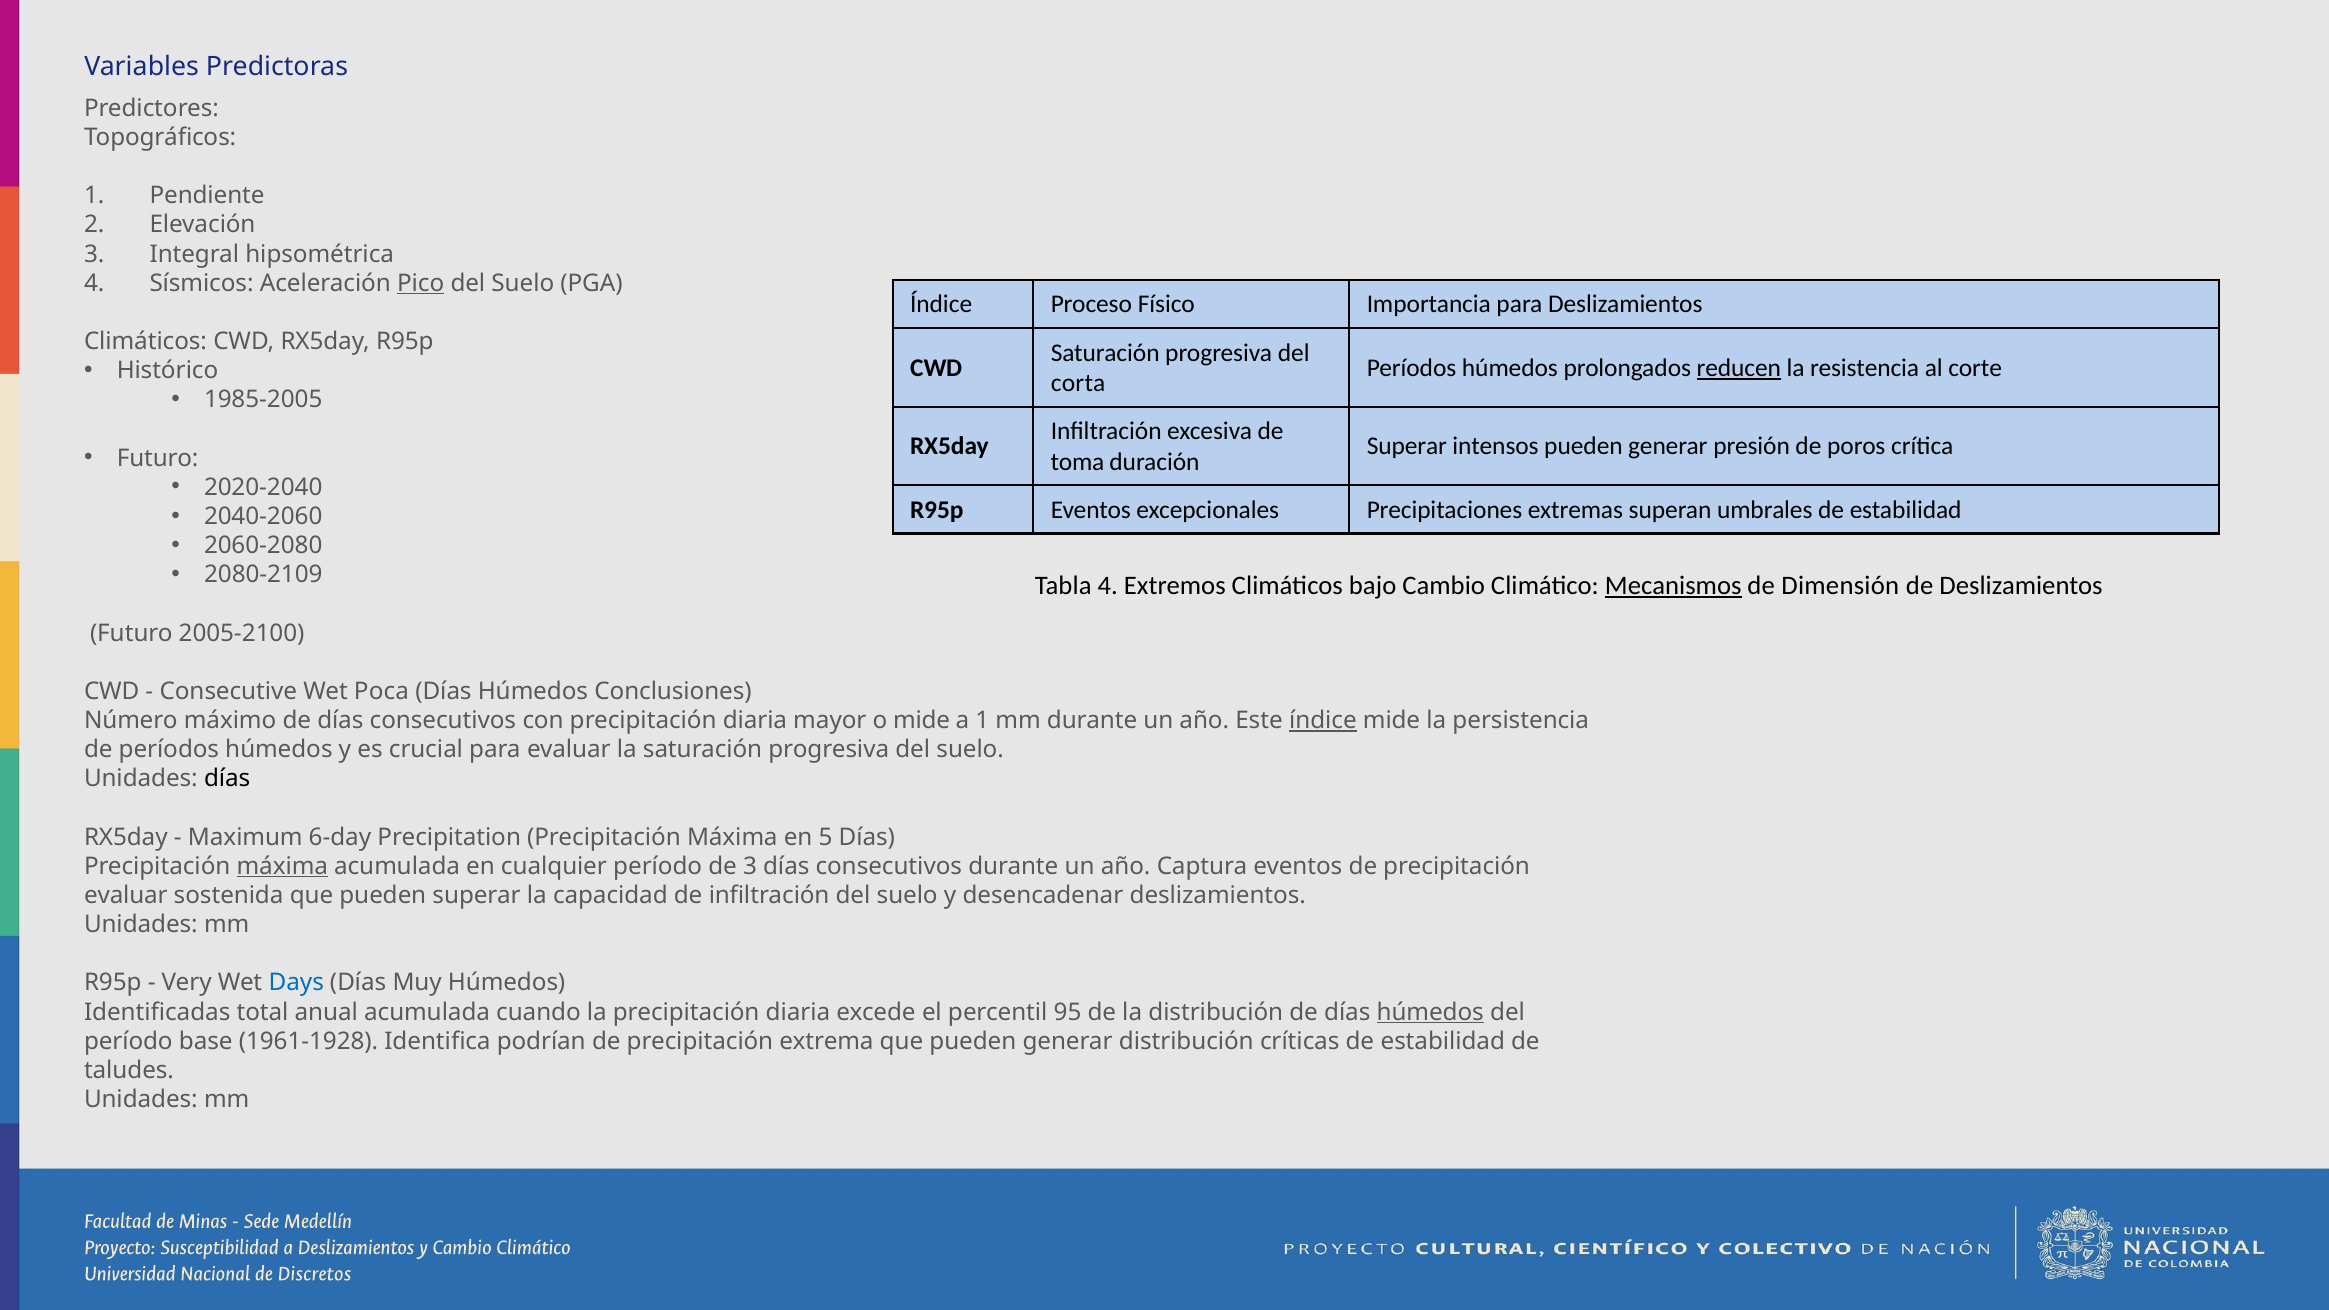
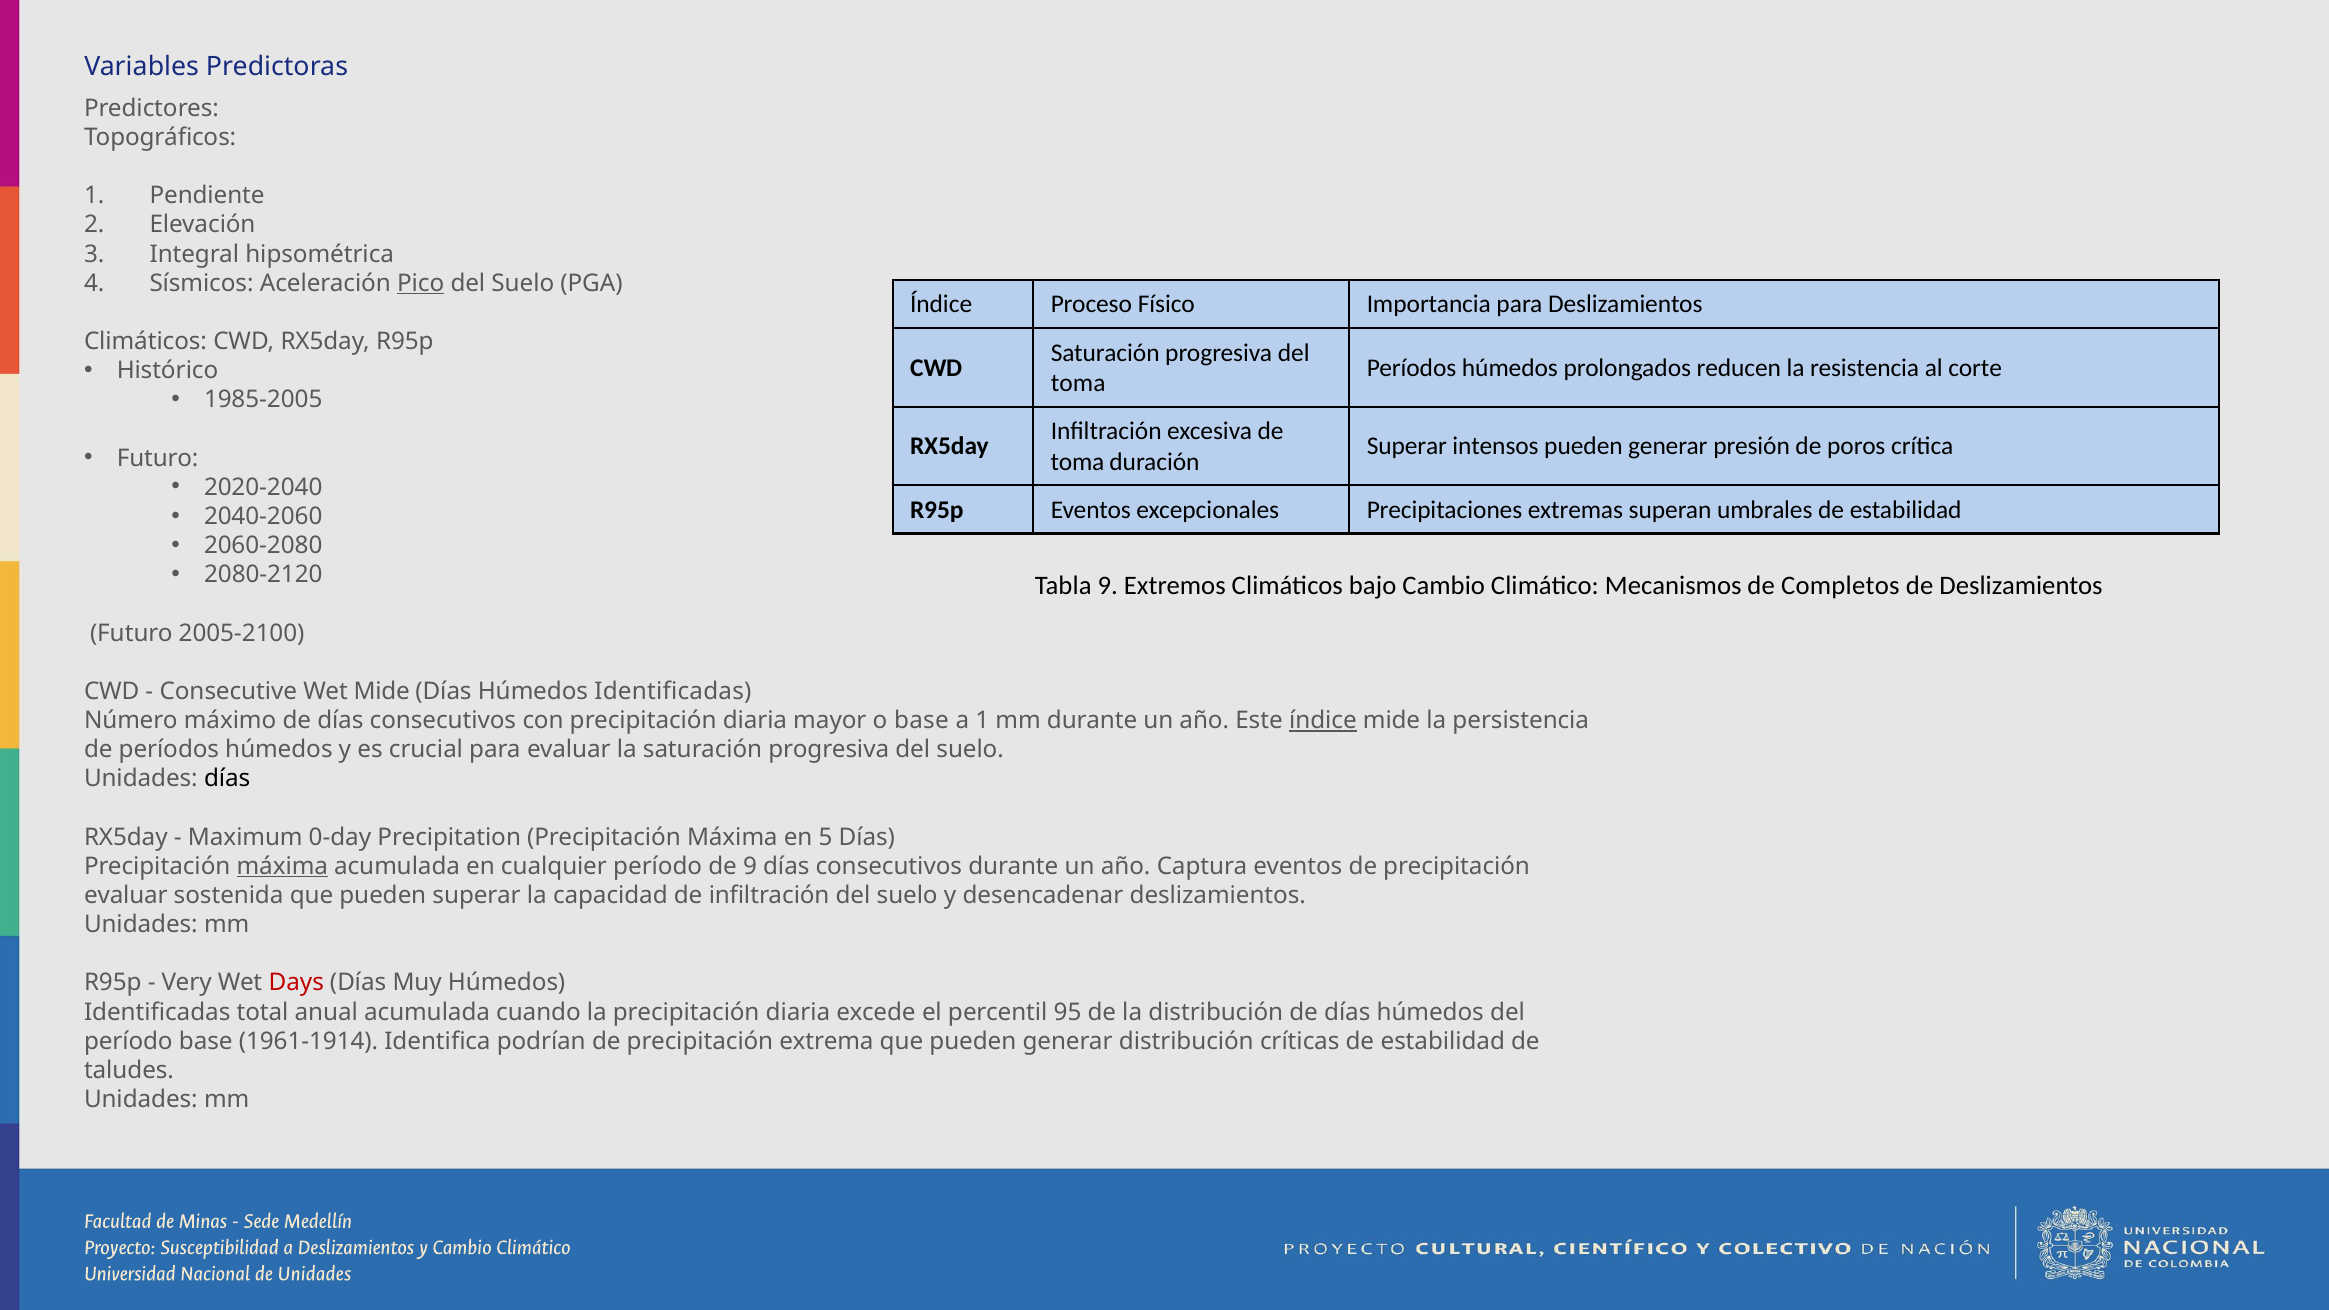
reducen underline: present -> none (1739, 368)
corta: corta -> toma (1078, 384)
2080-2109: 2080-2109 -> 2080-2120 (263, 575)
Tabla 4: 4 -> 9 (1108, 585)
Mecanismos underline: present -> none (1673, 585)
Dimensión: Dimensión -> Completos (1840, 585)
Wet Poca: Poca -> Mide (382, 691)
Días Húmedos Conclusiones: Conclusiones -> Identificadas (673, 691)
o mide: mide -> base (921, 721)
6-day: 6-day -> 0-day (340, 837)
de 3: 3 -> 9 (750, 866)
Days colour: blue -> red (296, 983)
húmedos underline: present -> none (1430, 1012)
1961-1928: 1961-1928 -> 1961-1914 (309, 1041)
de Discretos: Discretos -> Unidades (314, 1273)
